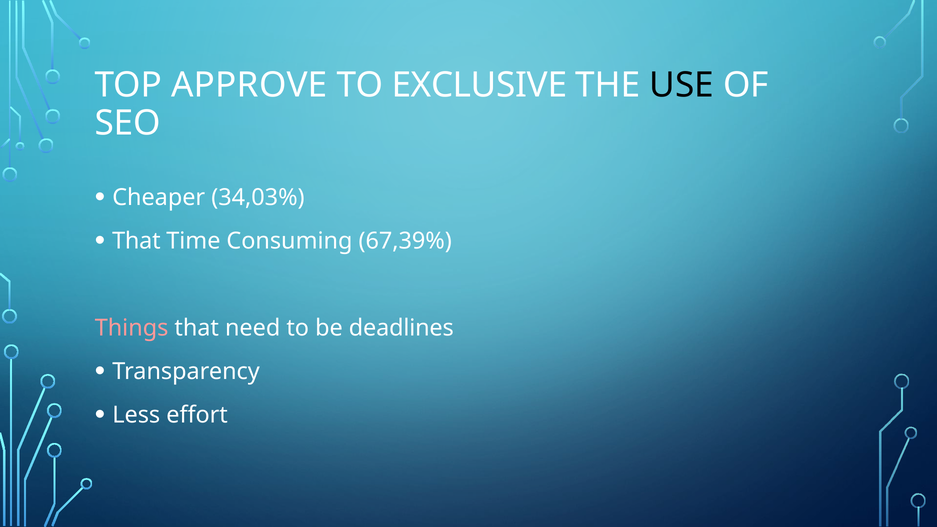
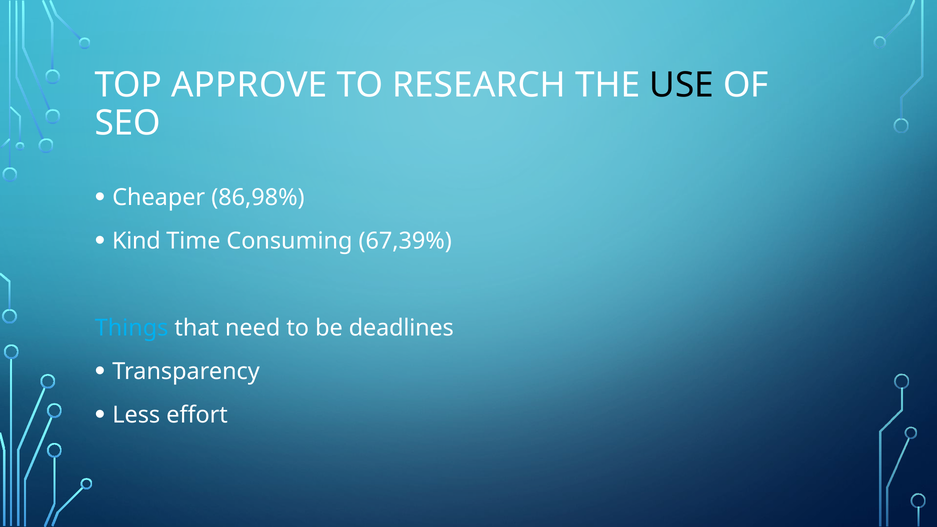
EXCLUSIVE: EXCLUSIVE -> RESEARCH (479, 85)
34,03%: 34,03% -> 86,98% (258, 198)
That: That -> Kind (136, 241)
Things colour: pink -> light blue (132, 328)
